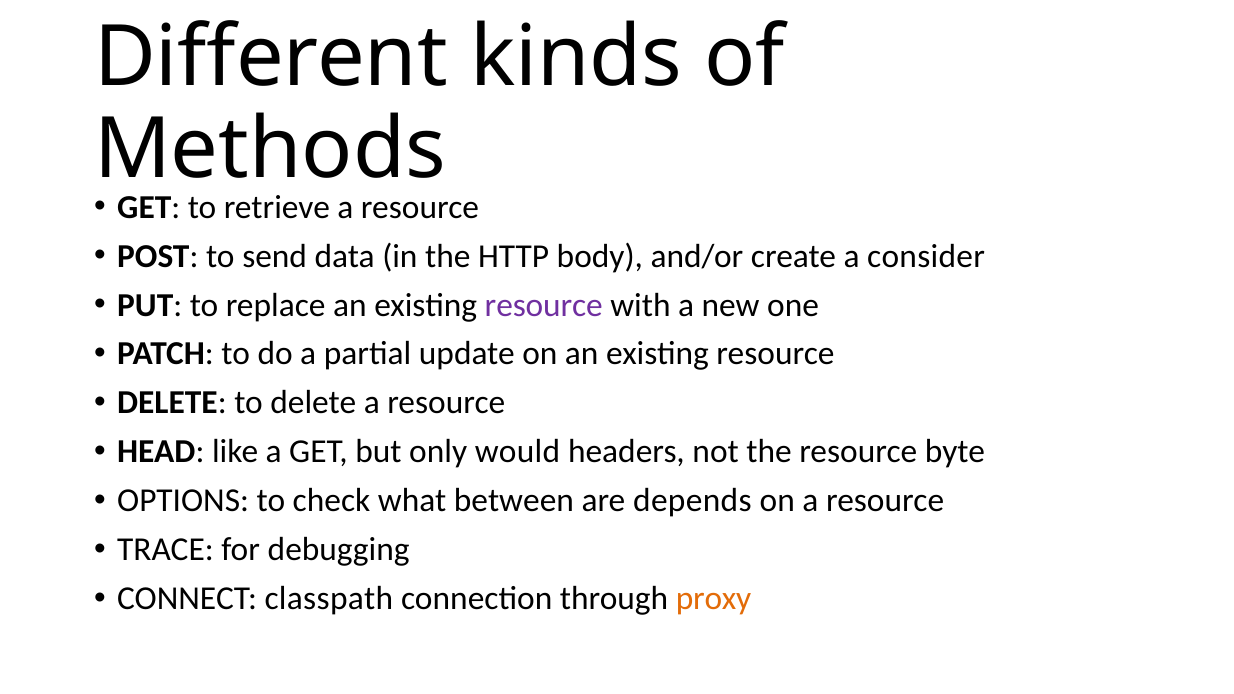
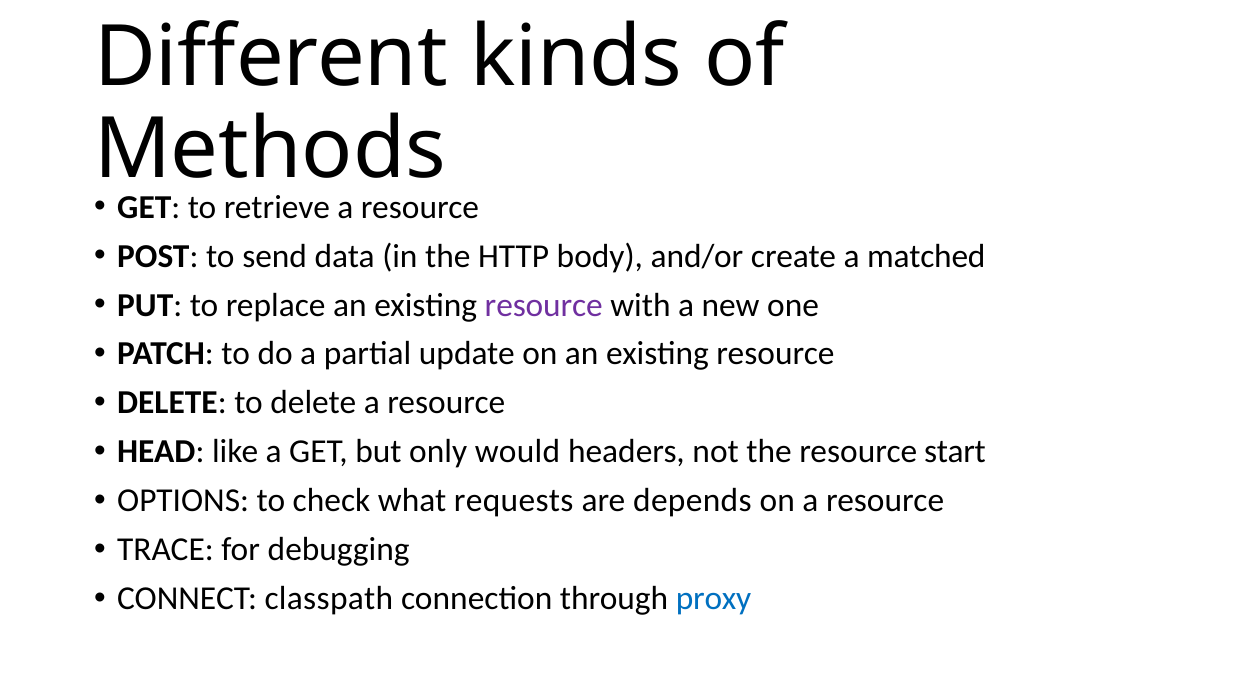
consider: consider -> matched (926, 256)
byte: byte -> start (955, 452)
between: between -> requests (514, 501)
proxy colour: orange -> blue (714, 599)
